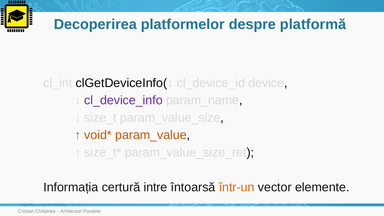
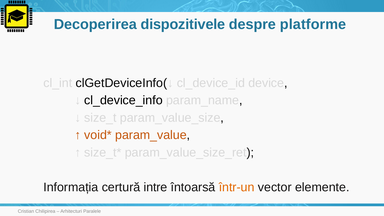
platformelor: platformelor -> dispozitivele (183, 24)
platformă: platformă -> platforme (313, 24)
cl_device_info colour: purple -> black (123, 100)
